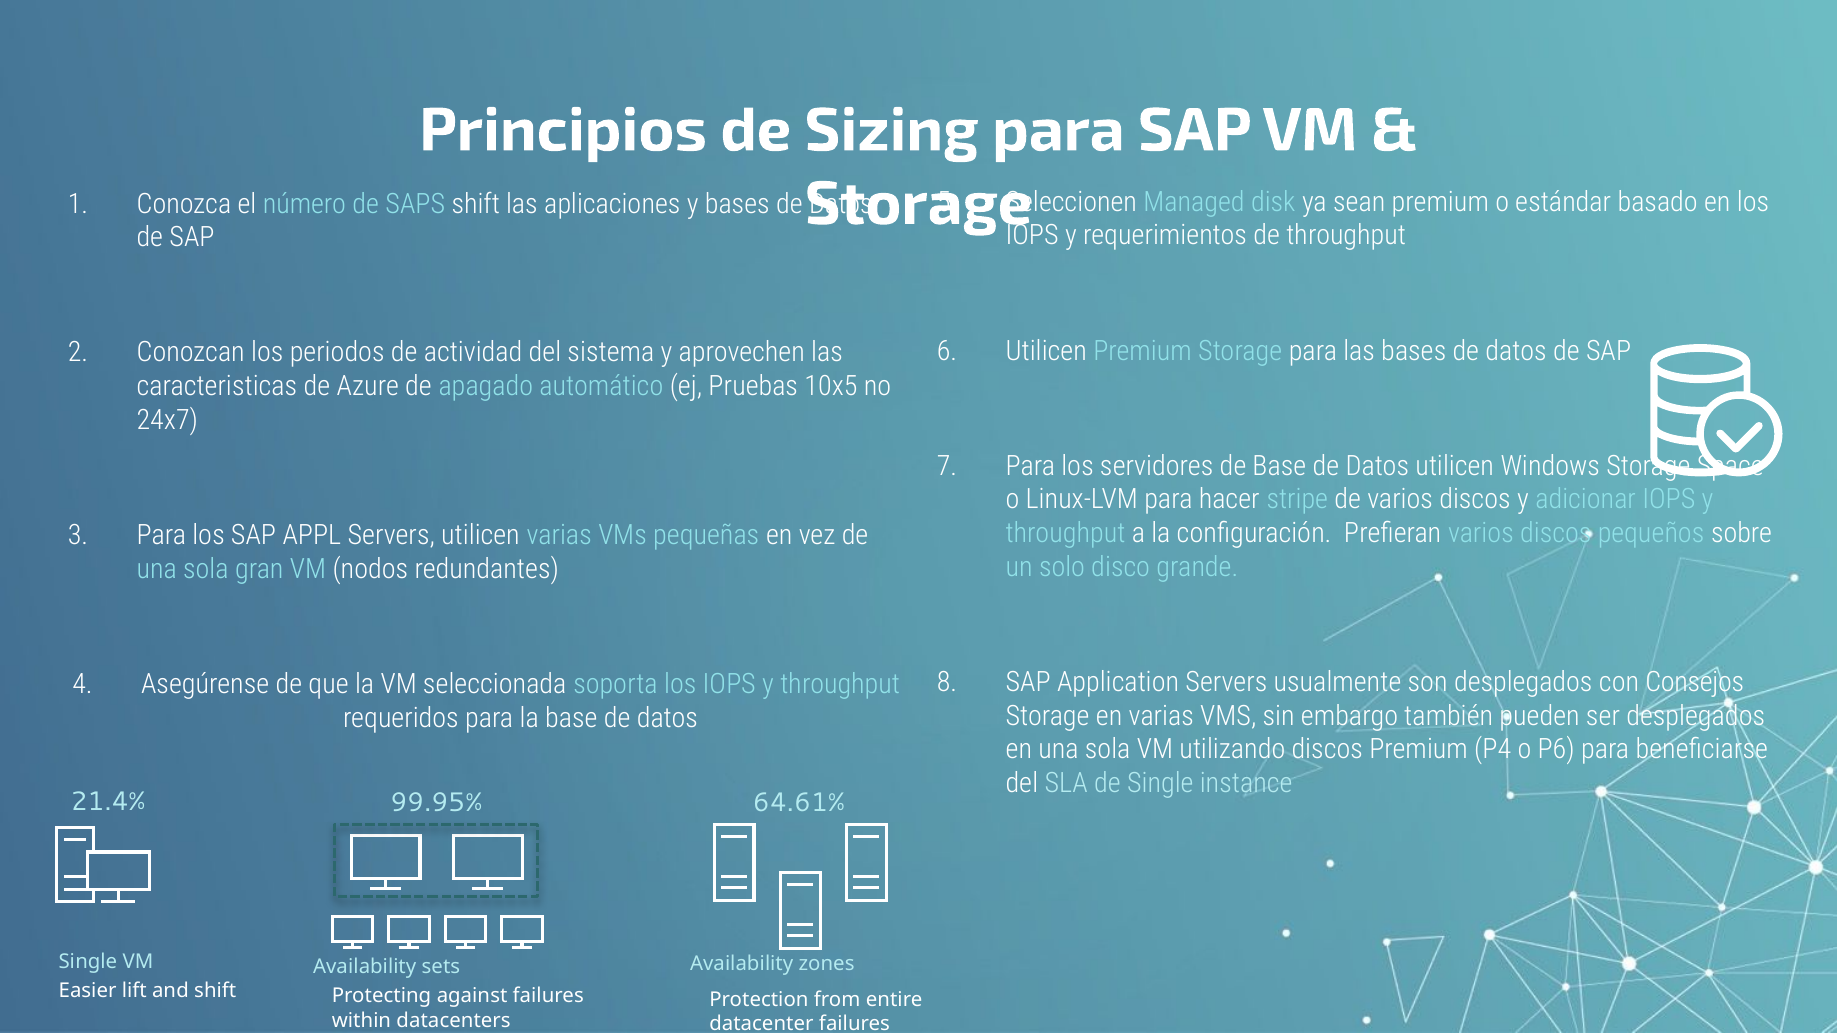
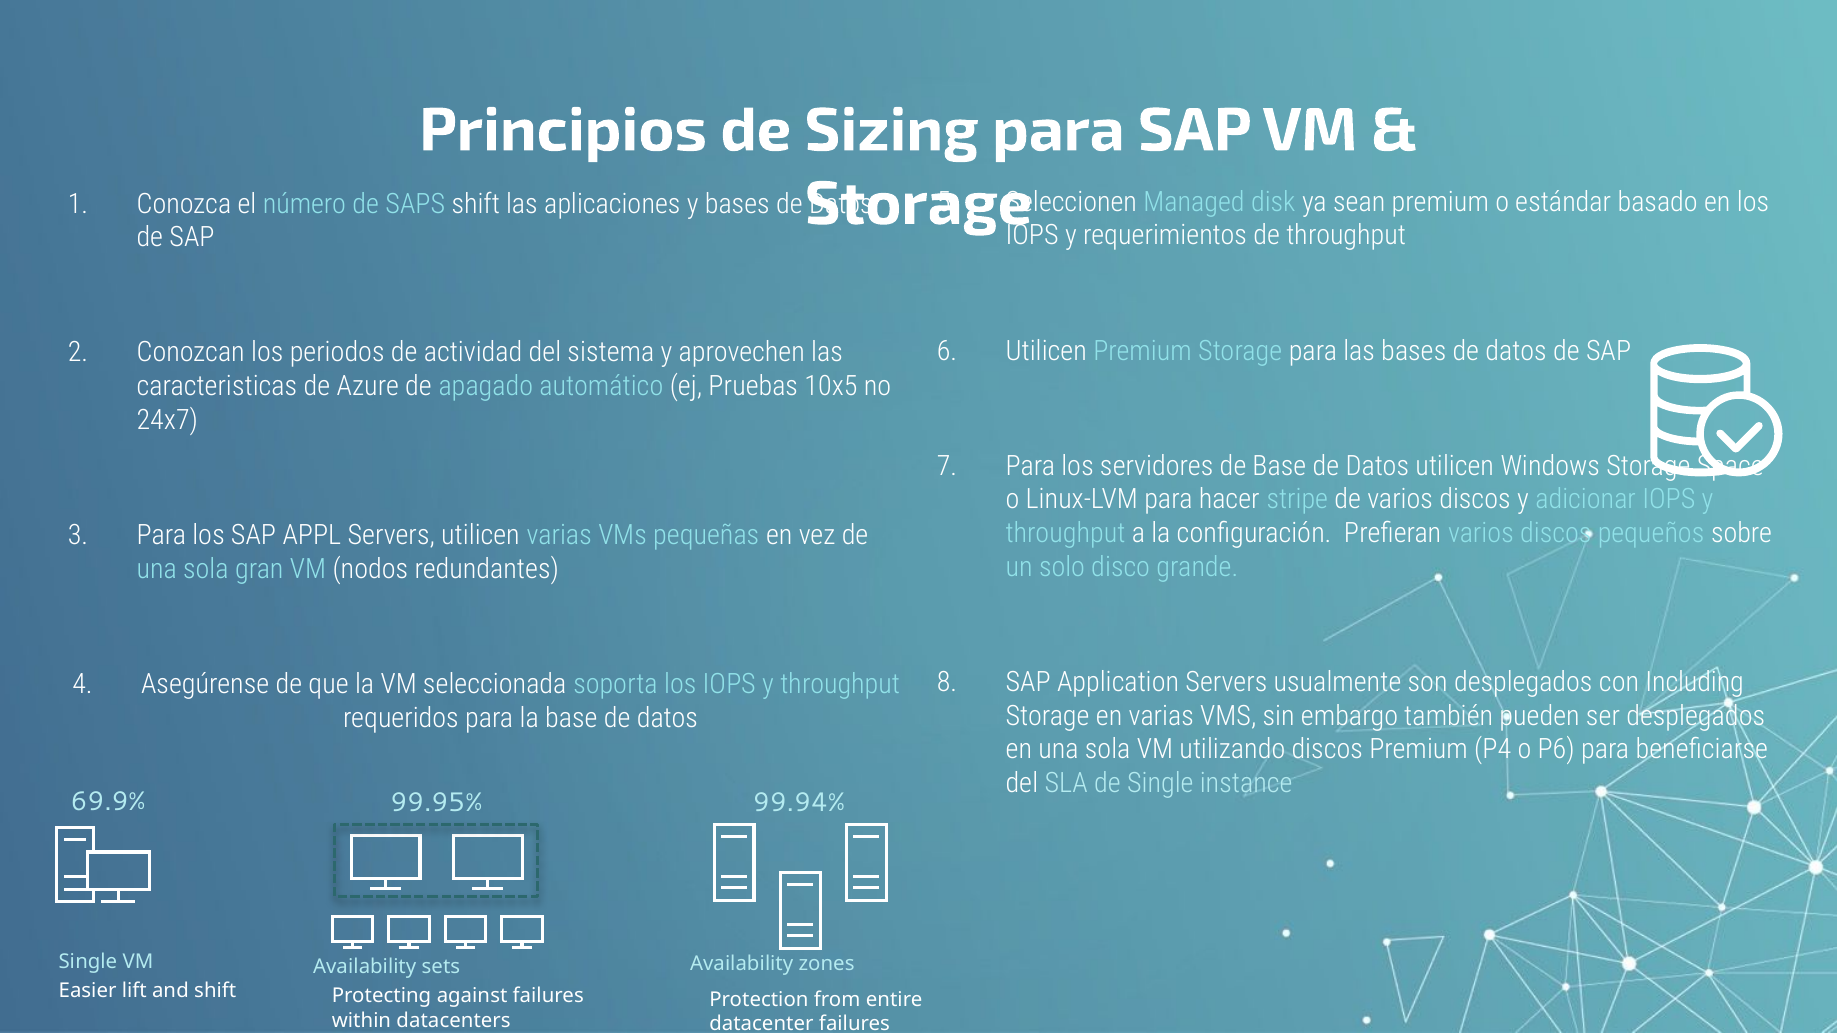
Consejos: Consejos -> Including (1695, 683)
21.4%: 21.4% -> 69.9% (108, 802)
64.61%: 64.61% -> 99.94% (799, 803)
